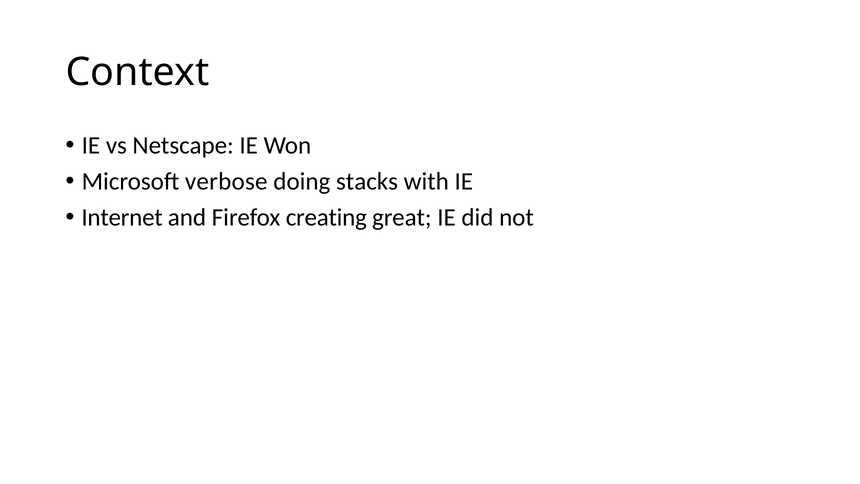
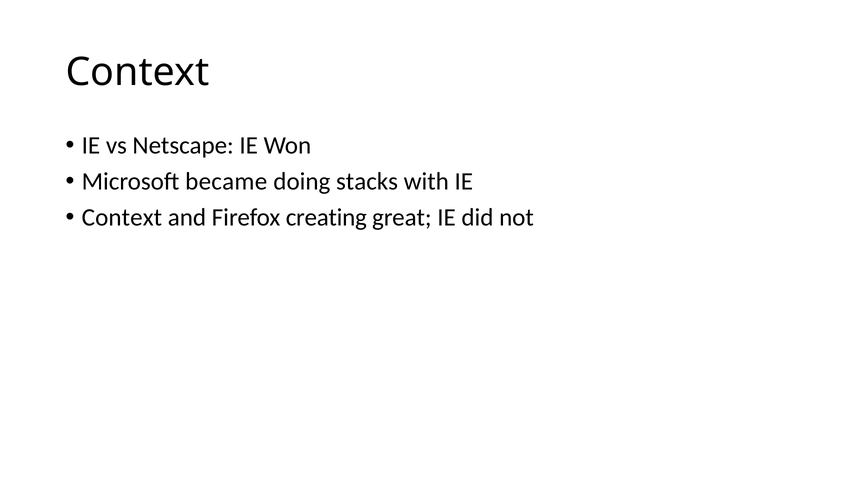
verbose: verbose -> became (226, 181)
Internet: Internet -> Context (122, 218)
